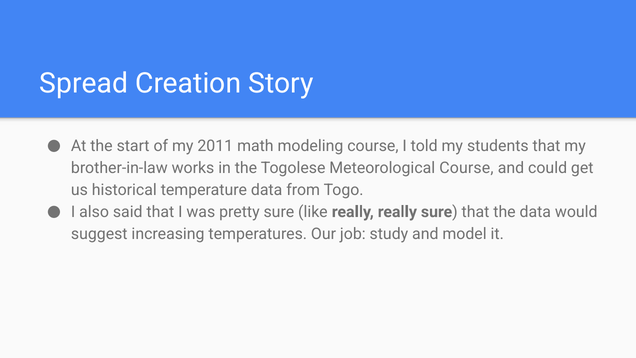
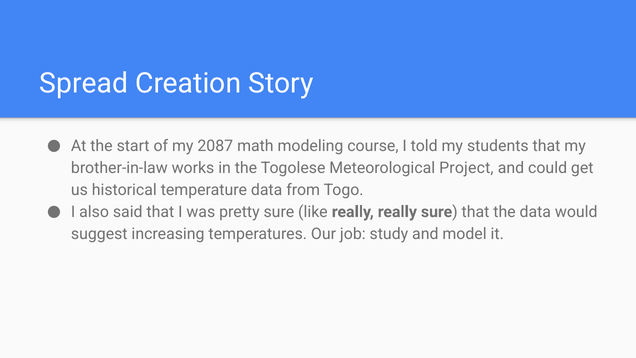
2011: 2011 -> 2087 (215, 146)
Meteorological Course: Course -> Project (466, 168)
